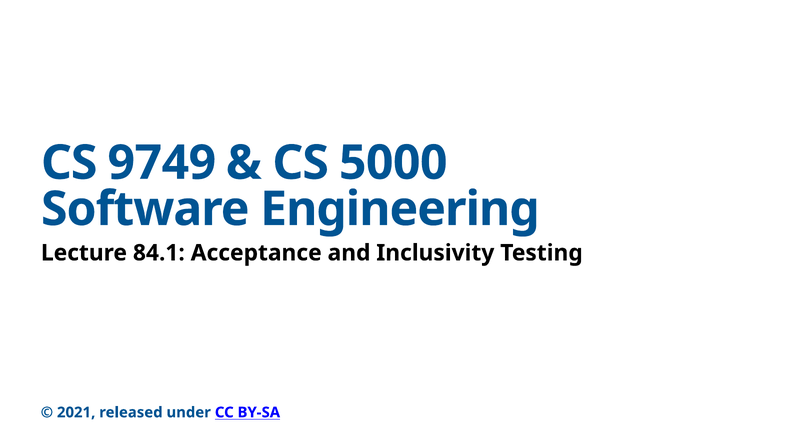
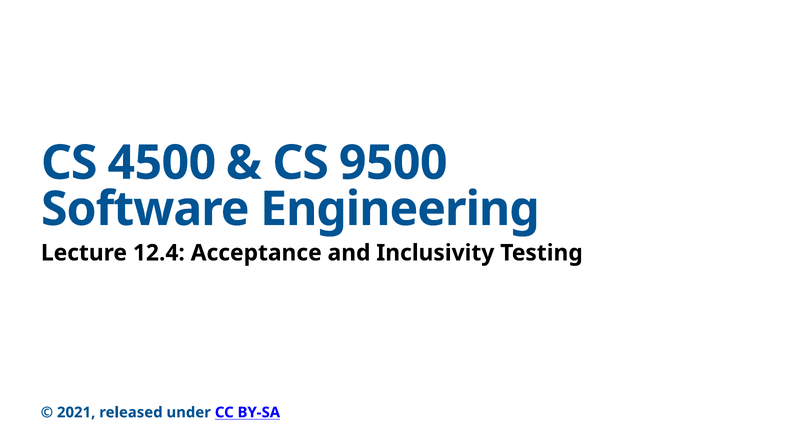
9749: 9749 -> 4500 (162, 163)
5000: 5000 -> 9500 (393, 163)
84.1: 84.1 -> 12.4 (159, 253)
